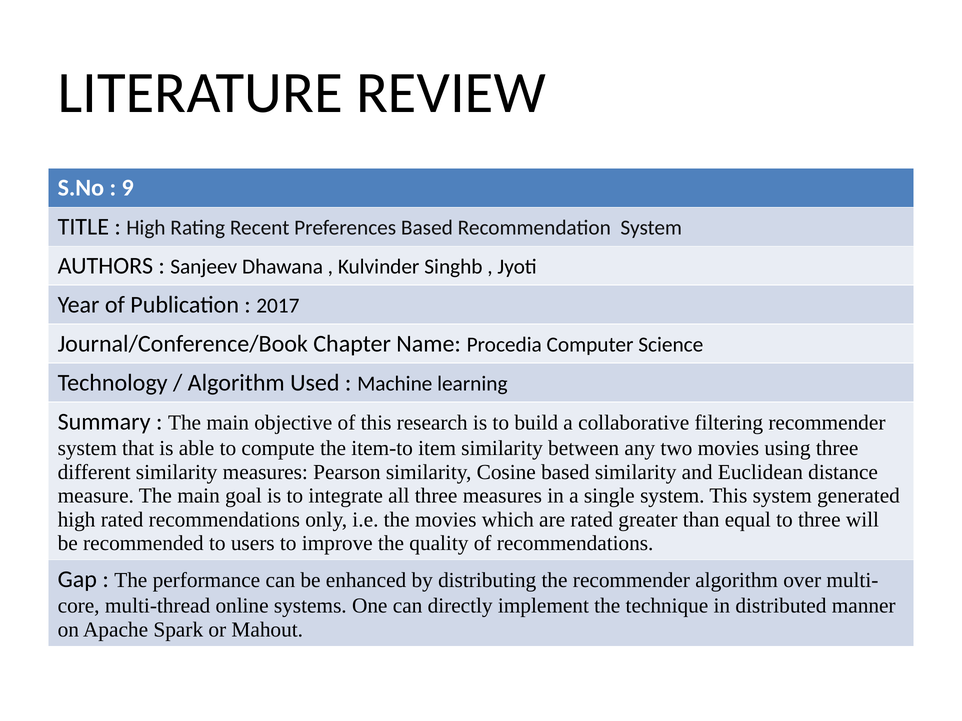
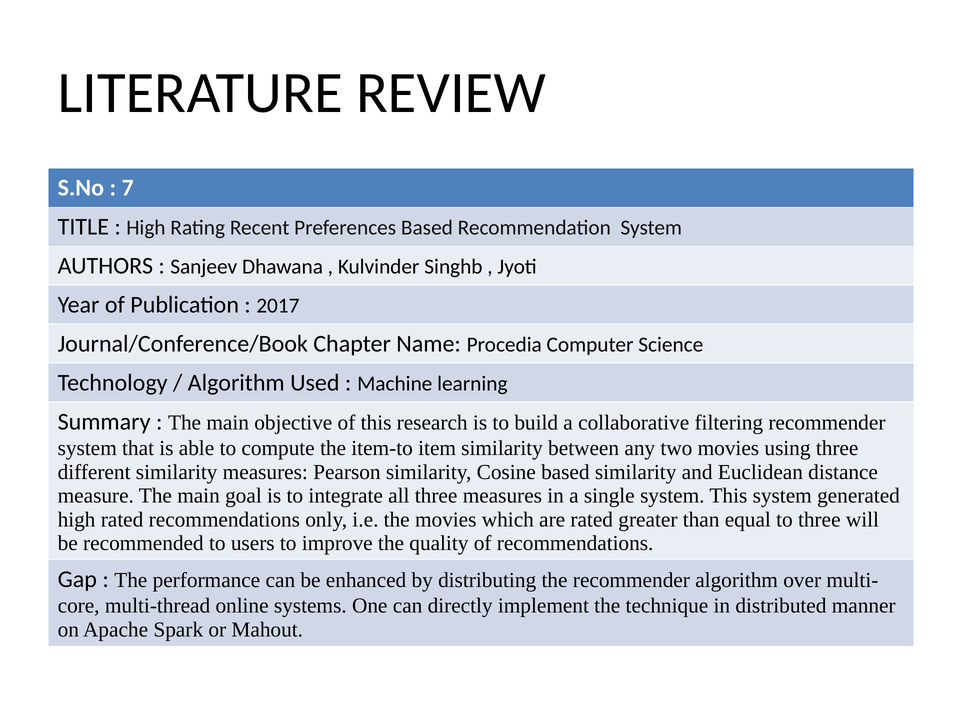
9: 9 -> 7 (128, 188)
